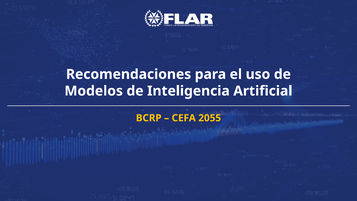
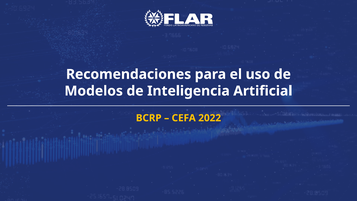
2055: 2055 -> 2022 (210, 118)
